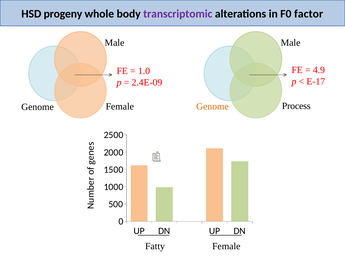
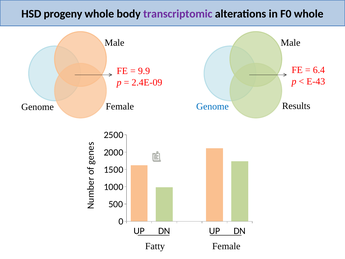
F0 factor: factor -> whole (309, 14)
4.9: 4.9 -> 6.4 (319, 70)
1.0: 1.0 -> 9.9 (144, 71)
E-17: E-17 -> E-43 (316, 81)
Process: Process -> Results (296, 106)
Genome colour: orange -> blue (212, 106)
